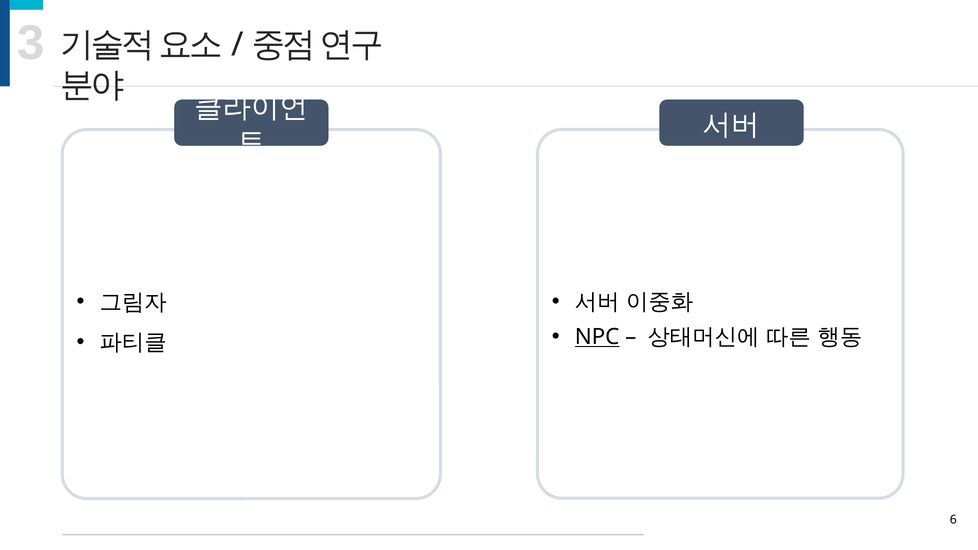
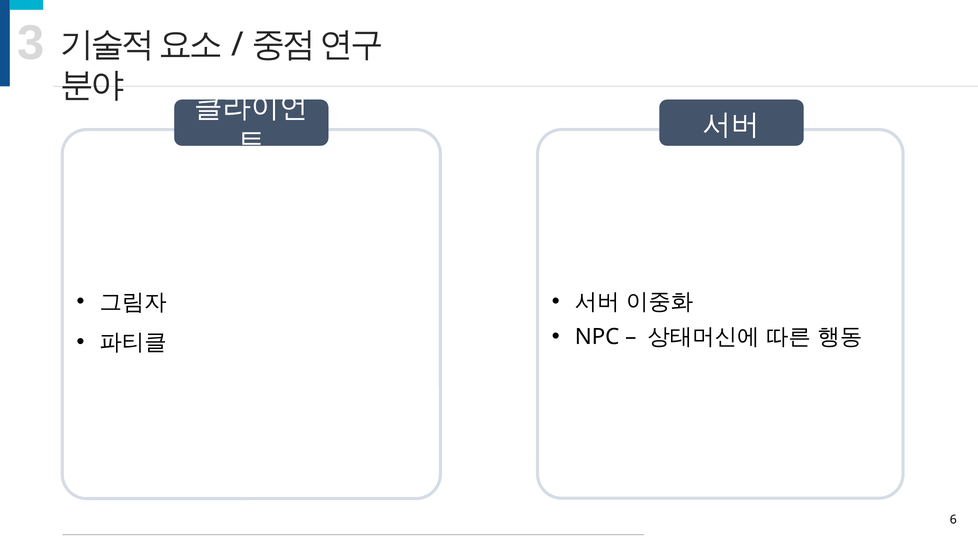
NPC underline: present -> none (597, 337)
